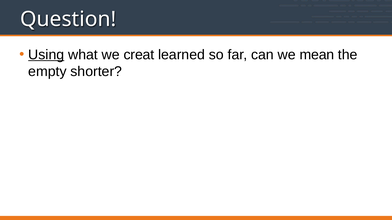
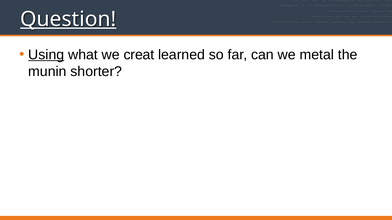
Question underline: none -> present (68, 19)
mean: mean -> metal (317, 55)
empty: empty -> munin (47, 72)
